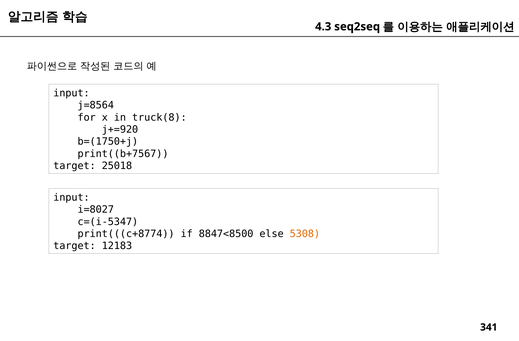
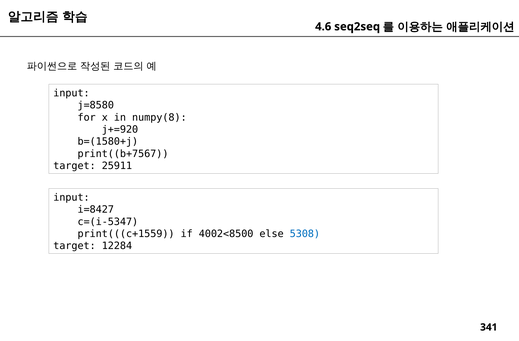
4.3: 4.3 -> 4.6 (323, 27)
j=8564: j=8564 -> j=8580 (96, 105)
truck(8: truck(8 -> numpy(8 (159, 117)
b=(1750+j: b=(1750+j -> b=(1580+j (108, 142)
25018: 25018 -> 25911 (117, 166)
i=8027: i=8027 -> i=8427 (96, 209)
print(((c+8774: print(((c+8774 -> print(((c+1559 (126, 234)
8847<8500: 8847<8500 -> 4002<8500 (226, 234)
5308 colour: orange -> blue (305, 234)
12183: 12183 -> 12284 (117, 246)
